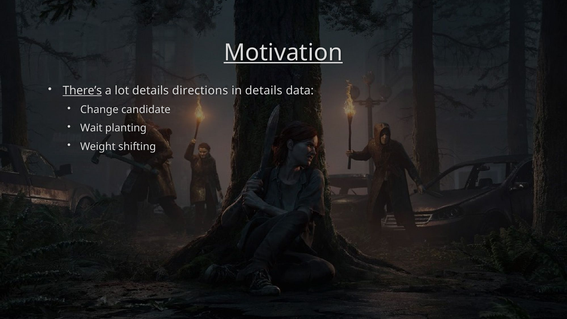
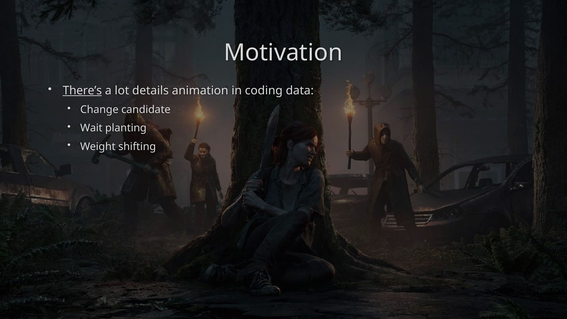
Motivation underline: present -> none (283, 53)
directions: directions -> animation (200, 91)
in details: details -> coding (264, 91)
